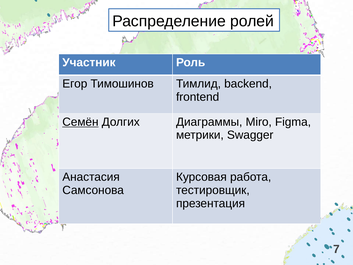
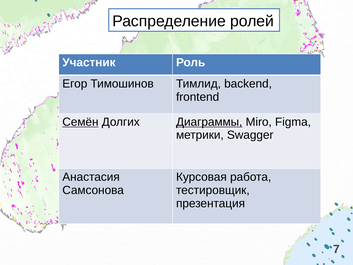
Диаграммы underline: none -> present (209, 122)
